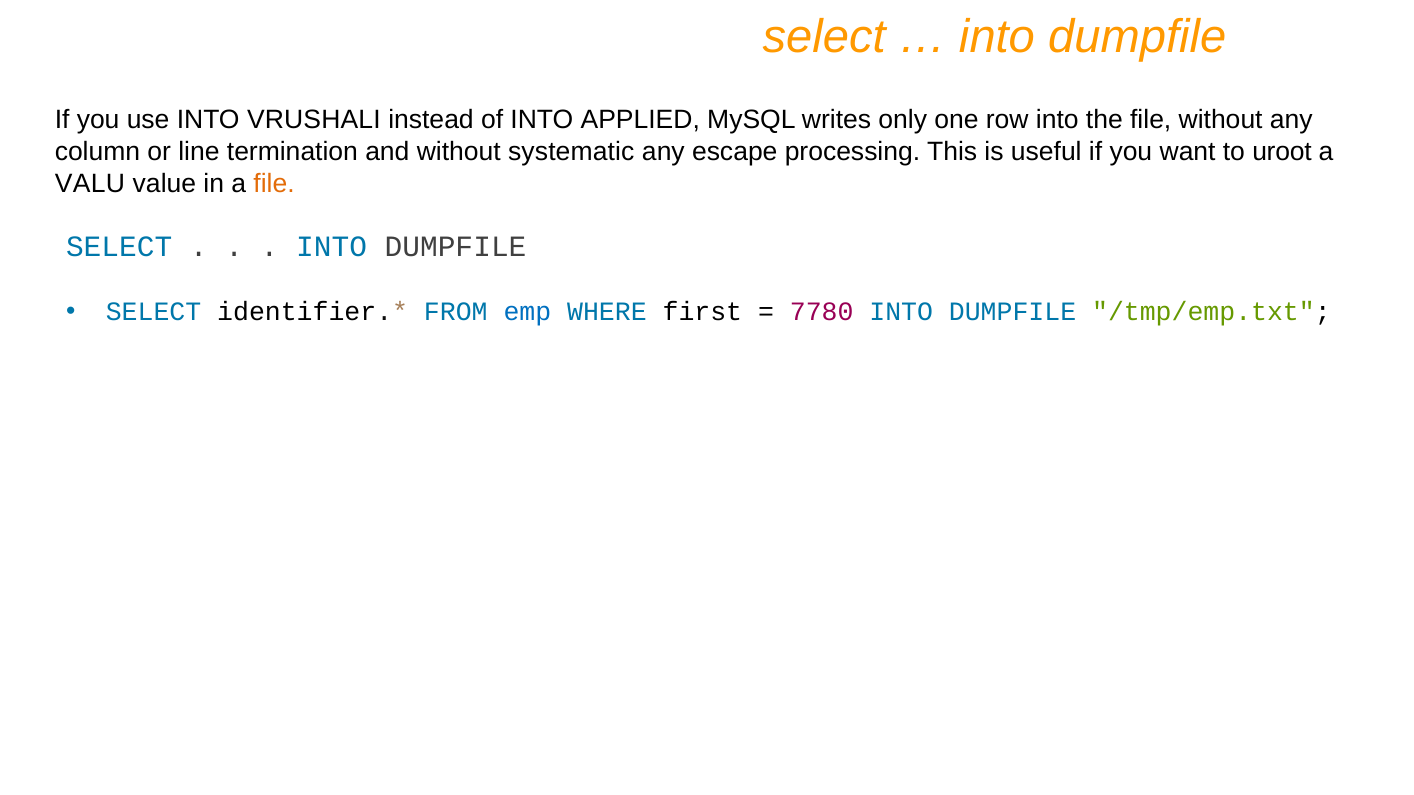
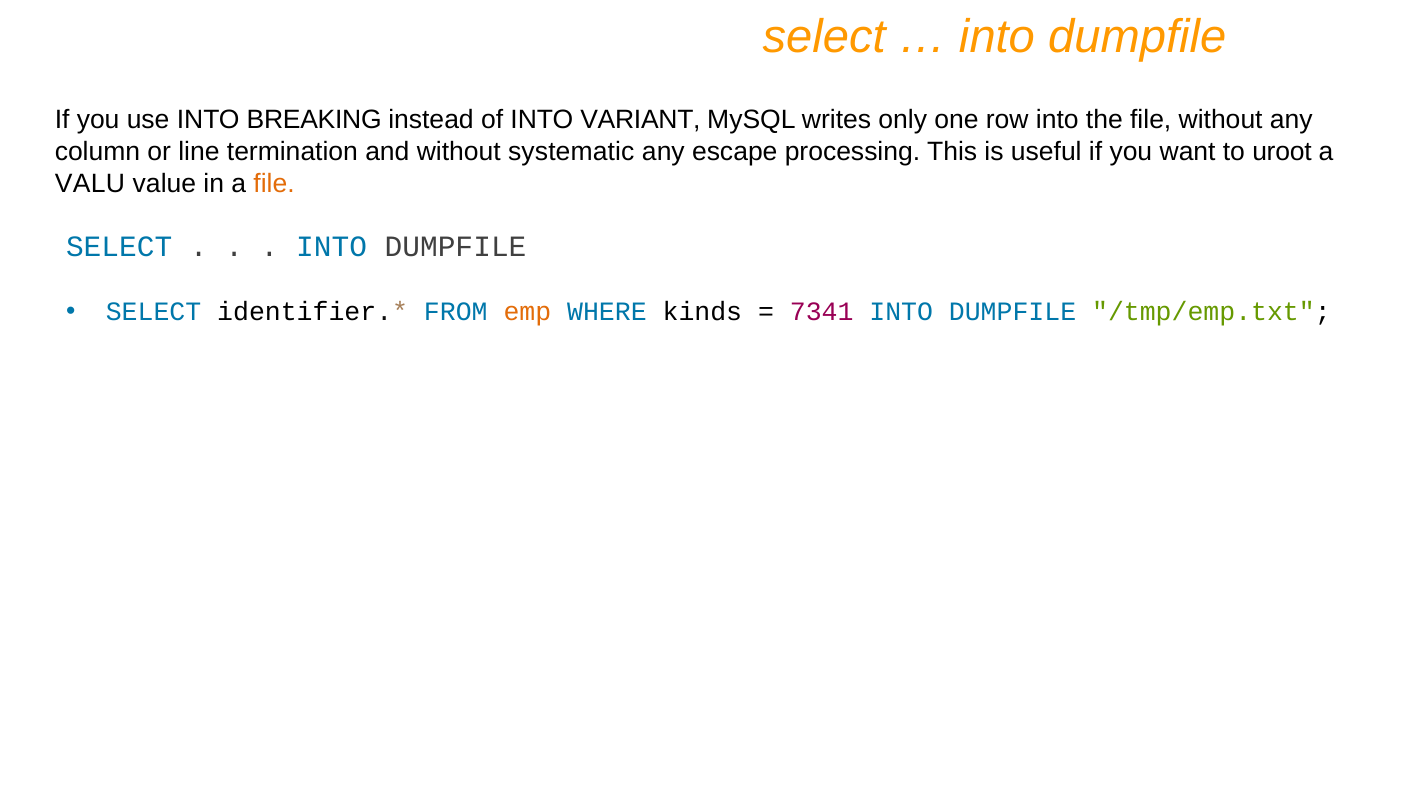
VRUSHALI: VRUSHALI -> BREAKING (314, 120)
APPLIED: APPLIED -> VARIANT (640, 120)
emp colour: blue -> orange (527, 312)
first: first -> kinds (702, 312)
7780: 7780 -> 7341 (822, 312)
